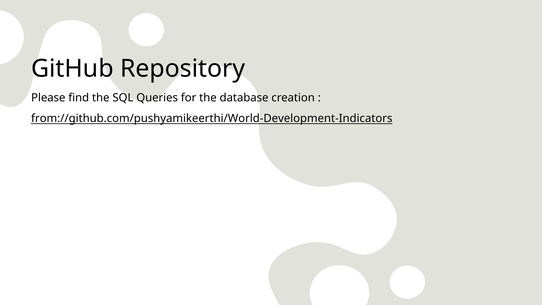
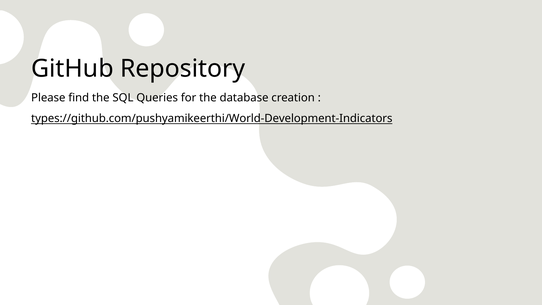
from://github.com/pushyamikeerthi/World-Development-Indicators: from://github.com/pushyamikeerthi/World-Development-Indicators -> types://github.com/pushyamikeerthi/World-Development-Indicators (212, 118)
